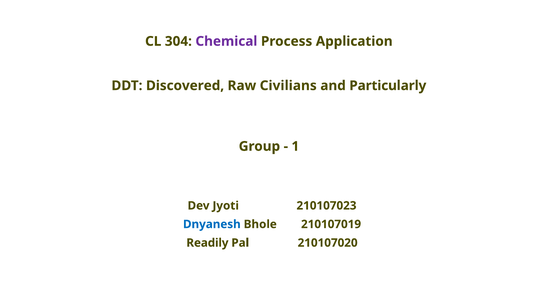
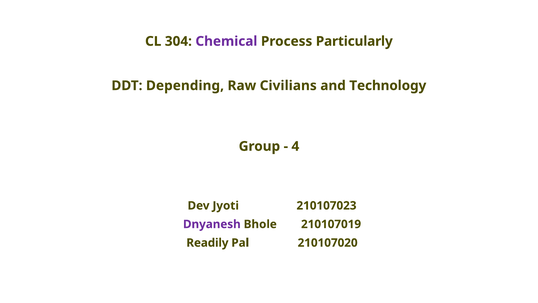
Application: Application -> Particularly (354, 41)
Discovered: Discovered -> Depending (185, 86)
Particularly: Particularly -> Technology (388, 86)
1: 1 -> 4 (295, 146)
Dnyanesh colour: blue -> purple (212, 224)
